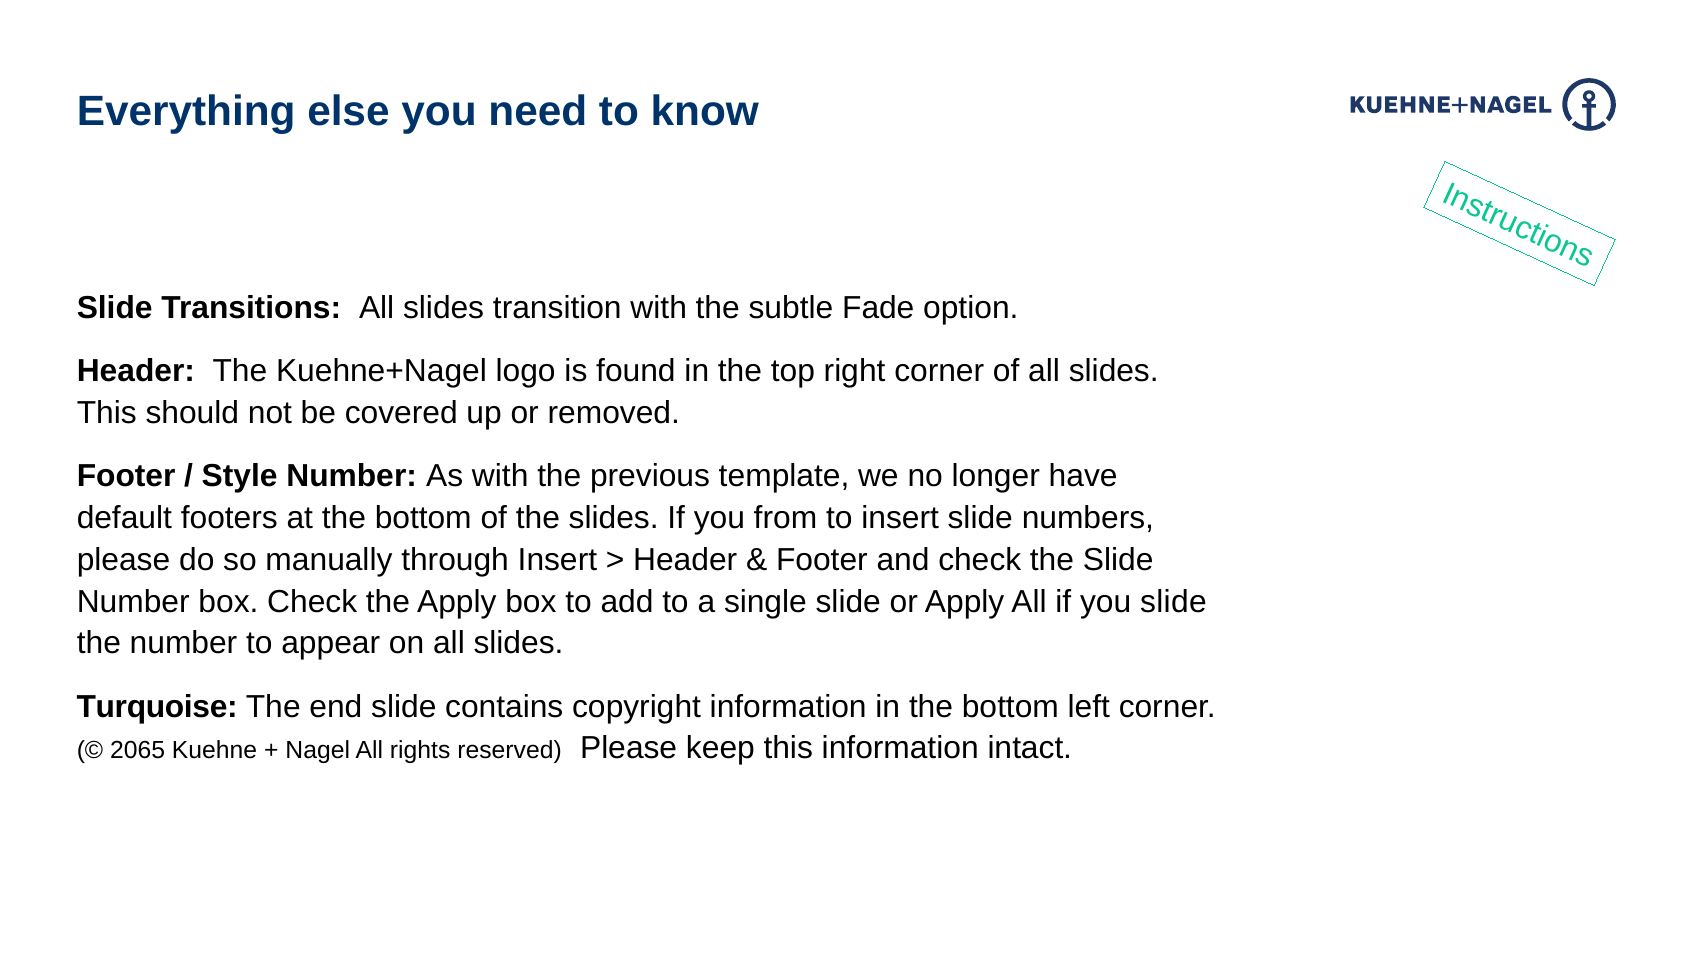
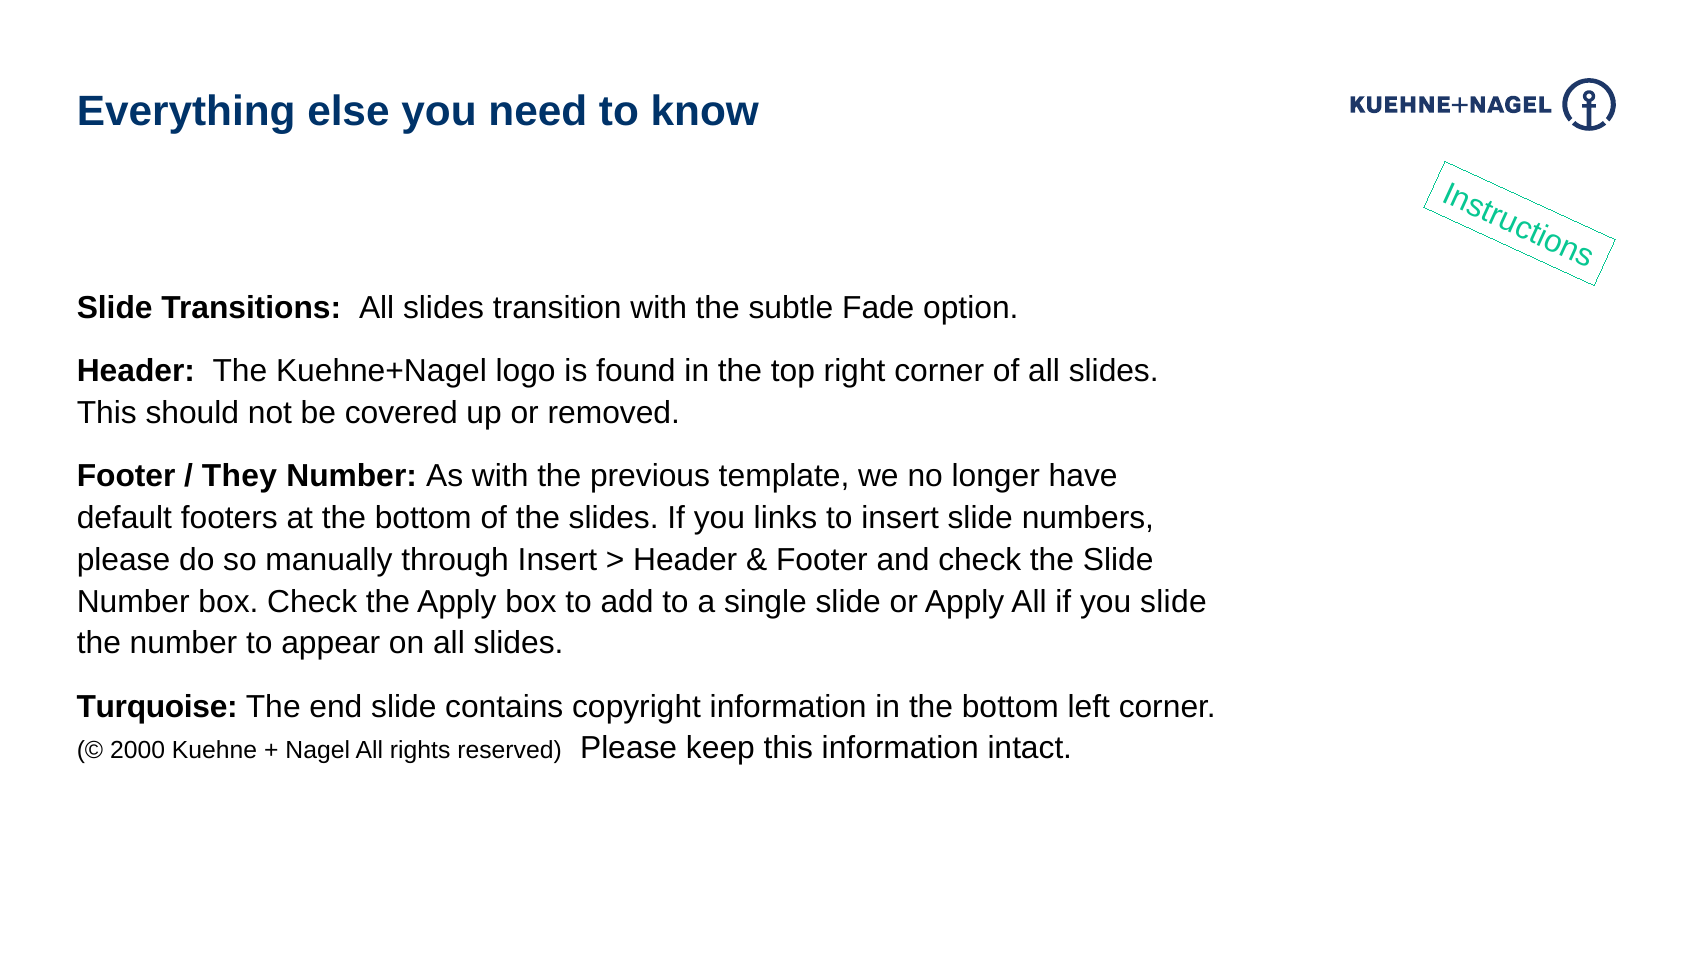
Style: Style -> They (239, 476)
from: from -> links (785, 518)
2065: 2065 -> 2000 (138, 751)
